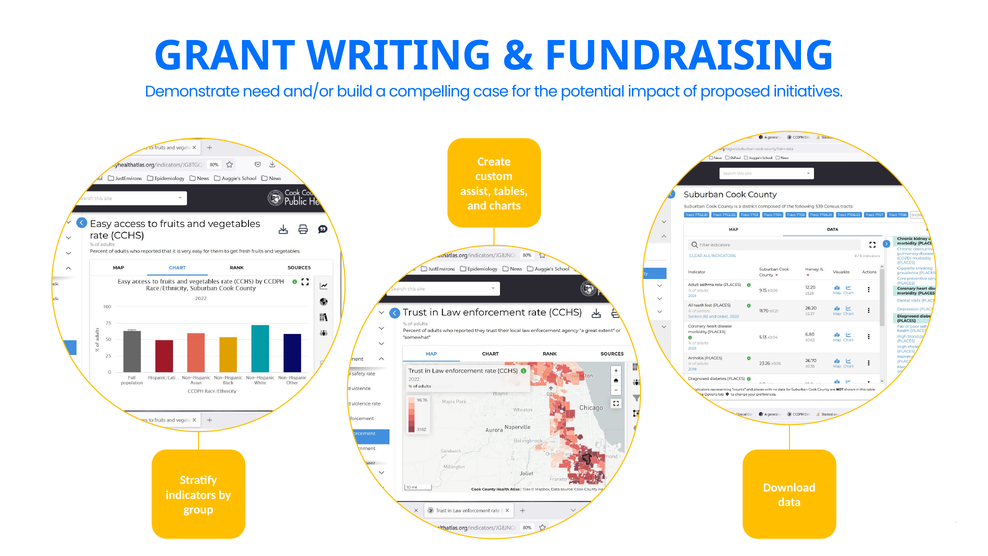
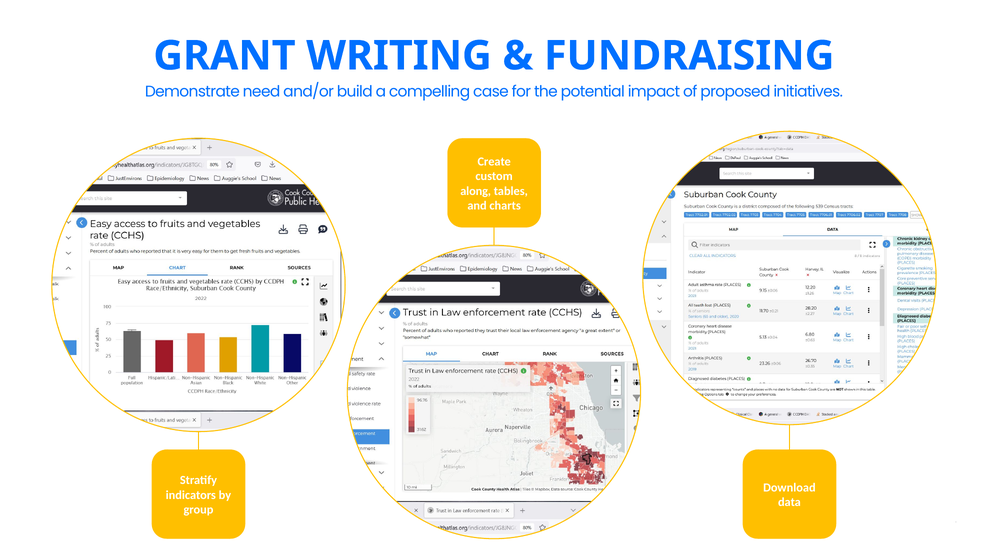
assist: assist -> along (476, 191)
